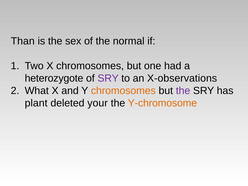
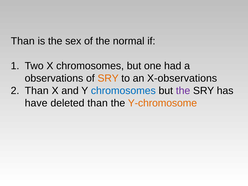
heterozygote: heterozygote -> observations (54, 78)
SRY colour: purple -> orange (108, 78)
What: What -> Than (37, 91)
chromosomes colour: orange -> blue (123, 91)
plant: plant -> have (36, 103)
deleted your: your -> than (98, 103)
